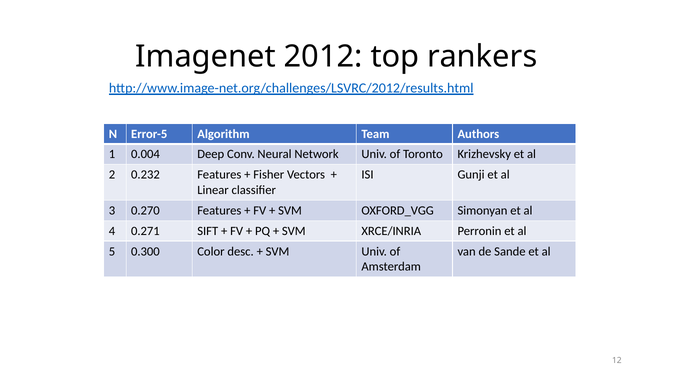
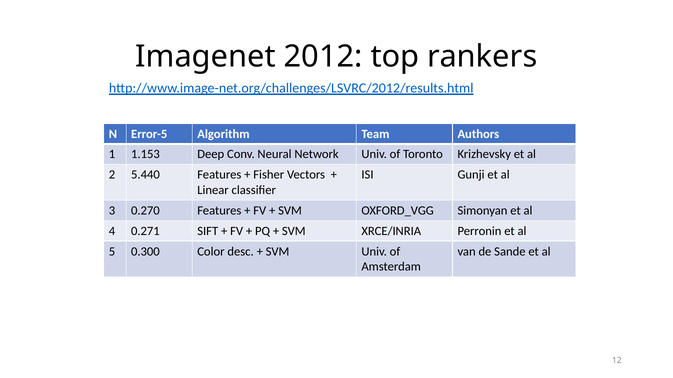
0.004: 0.004 -> 1.153 (145, 155)
0.232: 0.232 -> 5.440 (145, 175)
